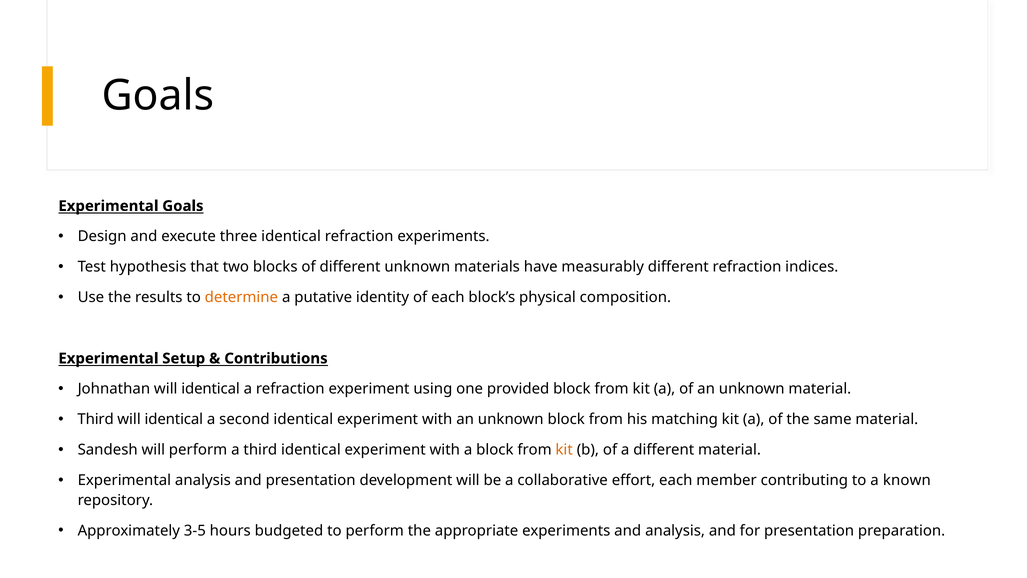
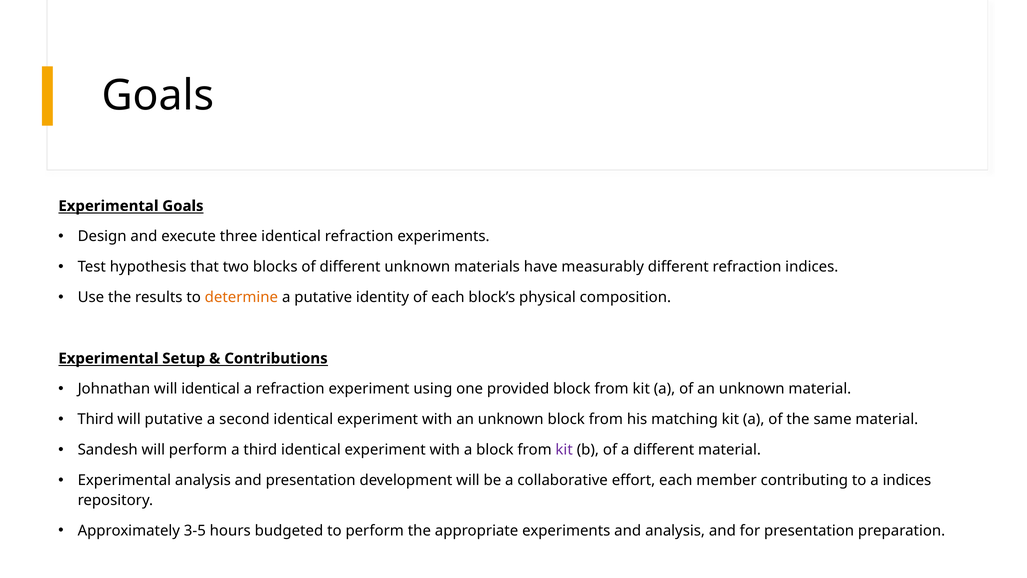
identical: identical -> putative (174, 419)
kit colour: orange -> purple (564, 450)
a known: known -> indices (907, 480)
